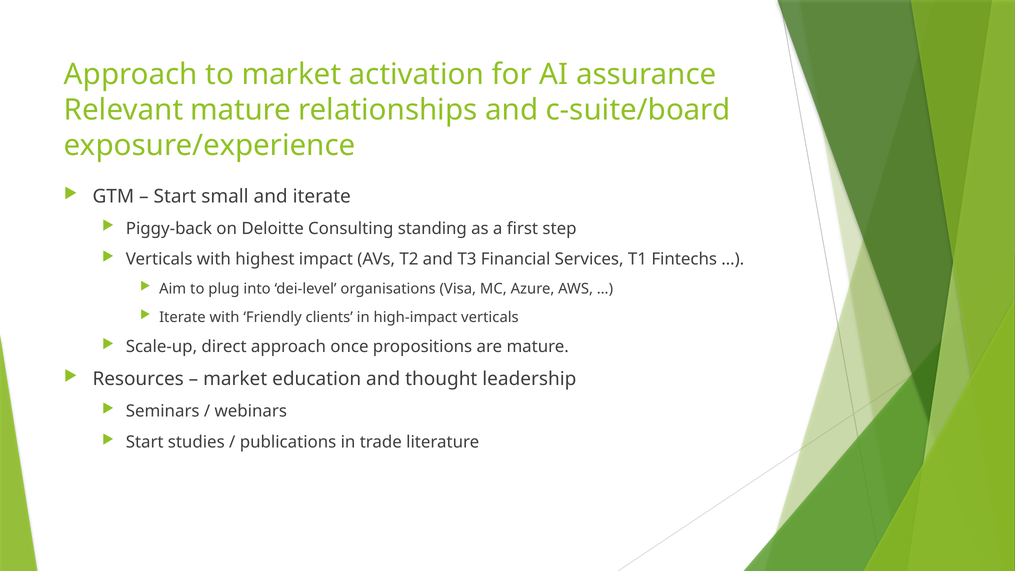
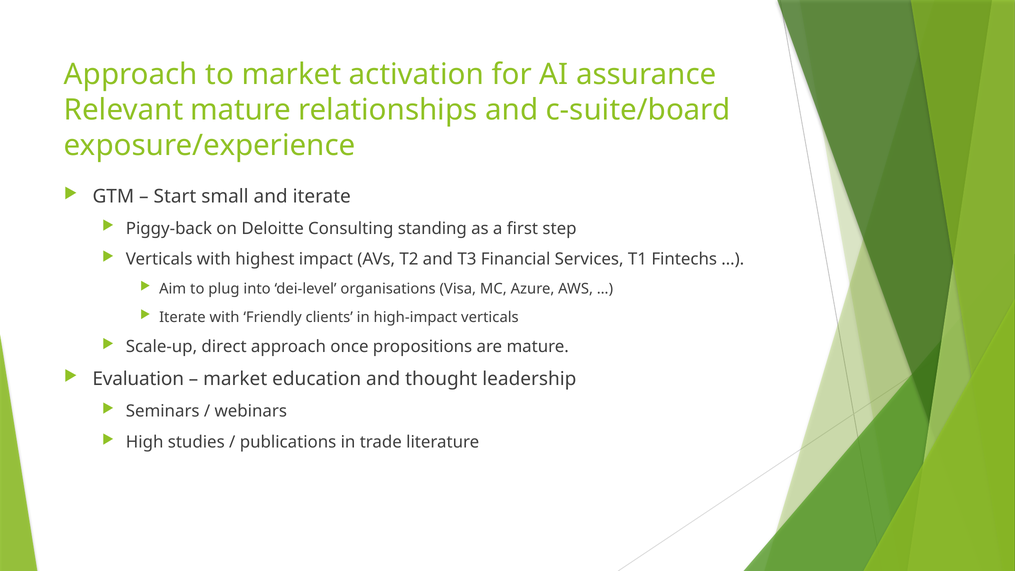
Resources: Resources -> Evaluation (138, 379)
Start: Start -> High (145, 442)
